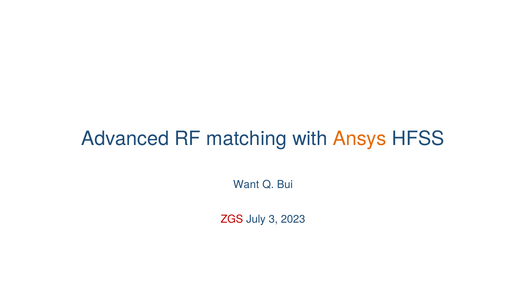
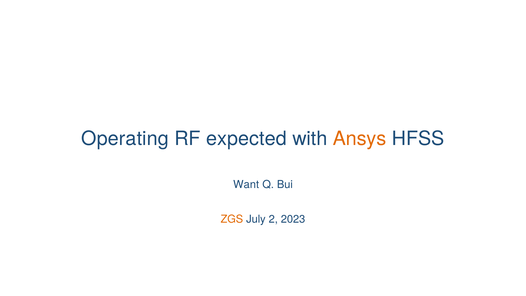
Advanced: Advanced -> Operating (125, 139)
matching: matching -> expected (246, 139)
ZGS colour: red -> orange (232, 219)
3: 3 -> 2 (273, 219)
